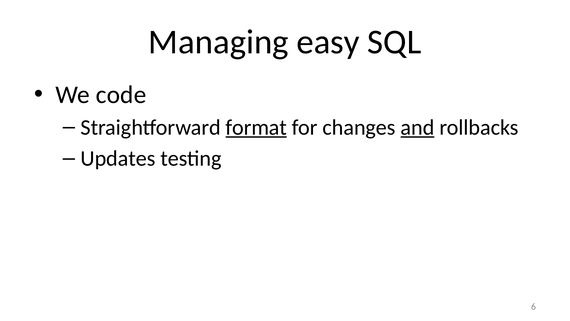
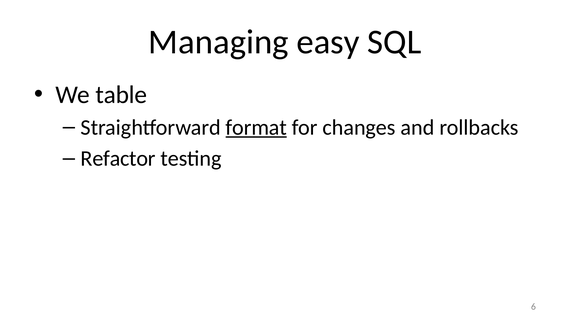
code: code -> table (121, 95)
and underline: present -> none (417, 127)
Updates: Updates -> Refactor (118, 158)
